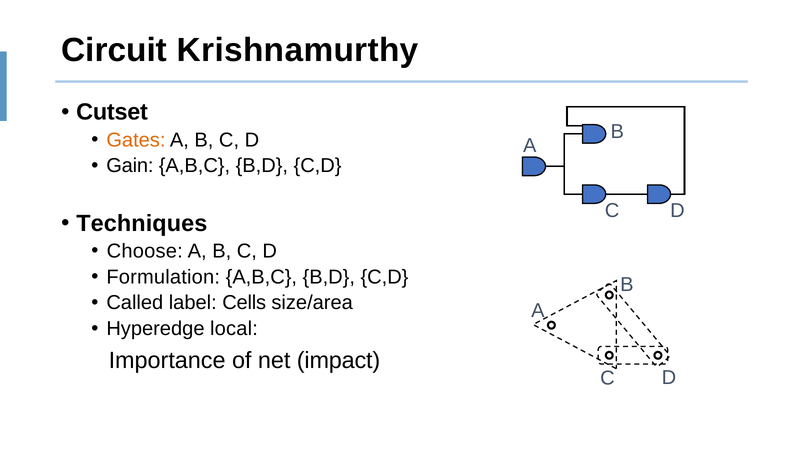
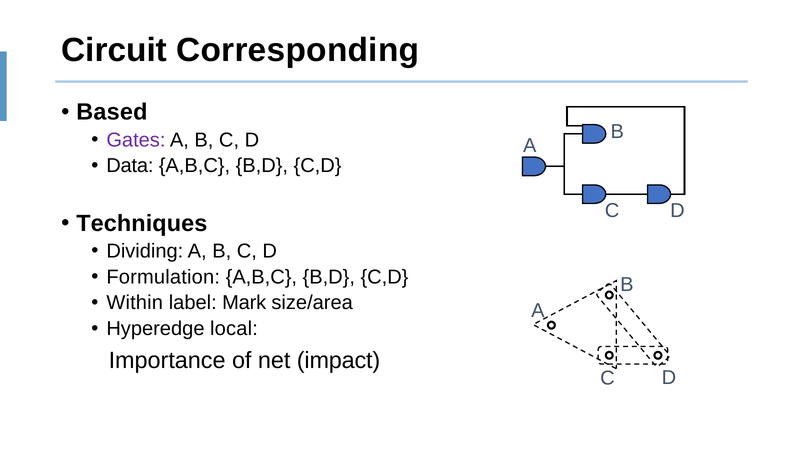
Krishnamurthy: Krishnamurthy -> Corresponding (298, 50)
Cutset: Cutset -> Based (112, 112)
Gates colour: orange -> purple (136, 140)
Gain: Gain -> Data (130, 166)
Choose: Choose -> Dividing (145, 251)
Called: Called -> Within (135, 303)
Cells: Cells -> Mark (244, 303)
